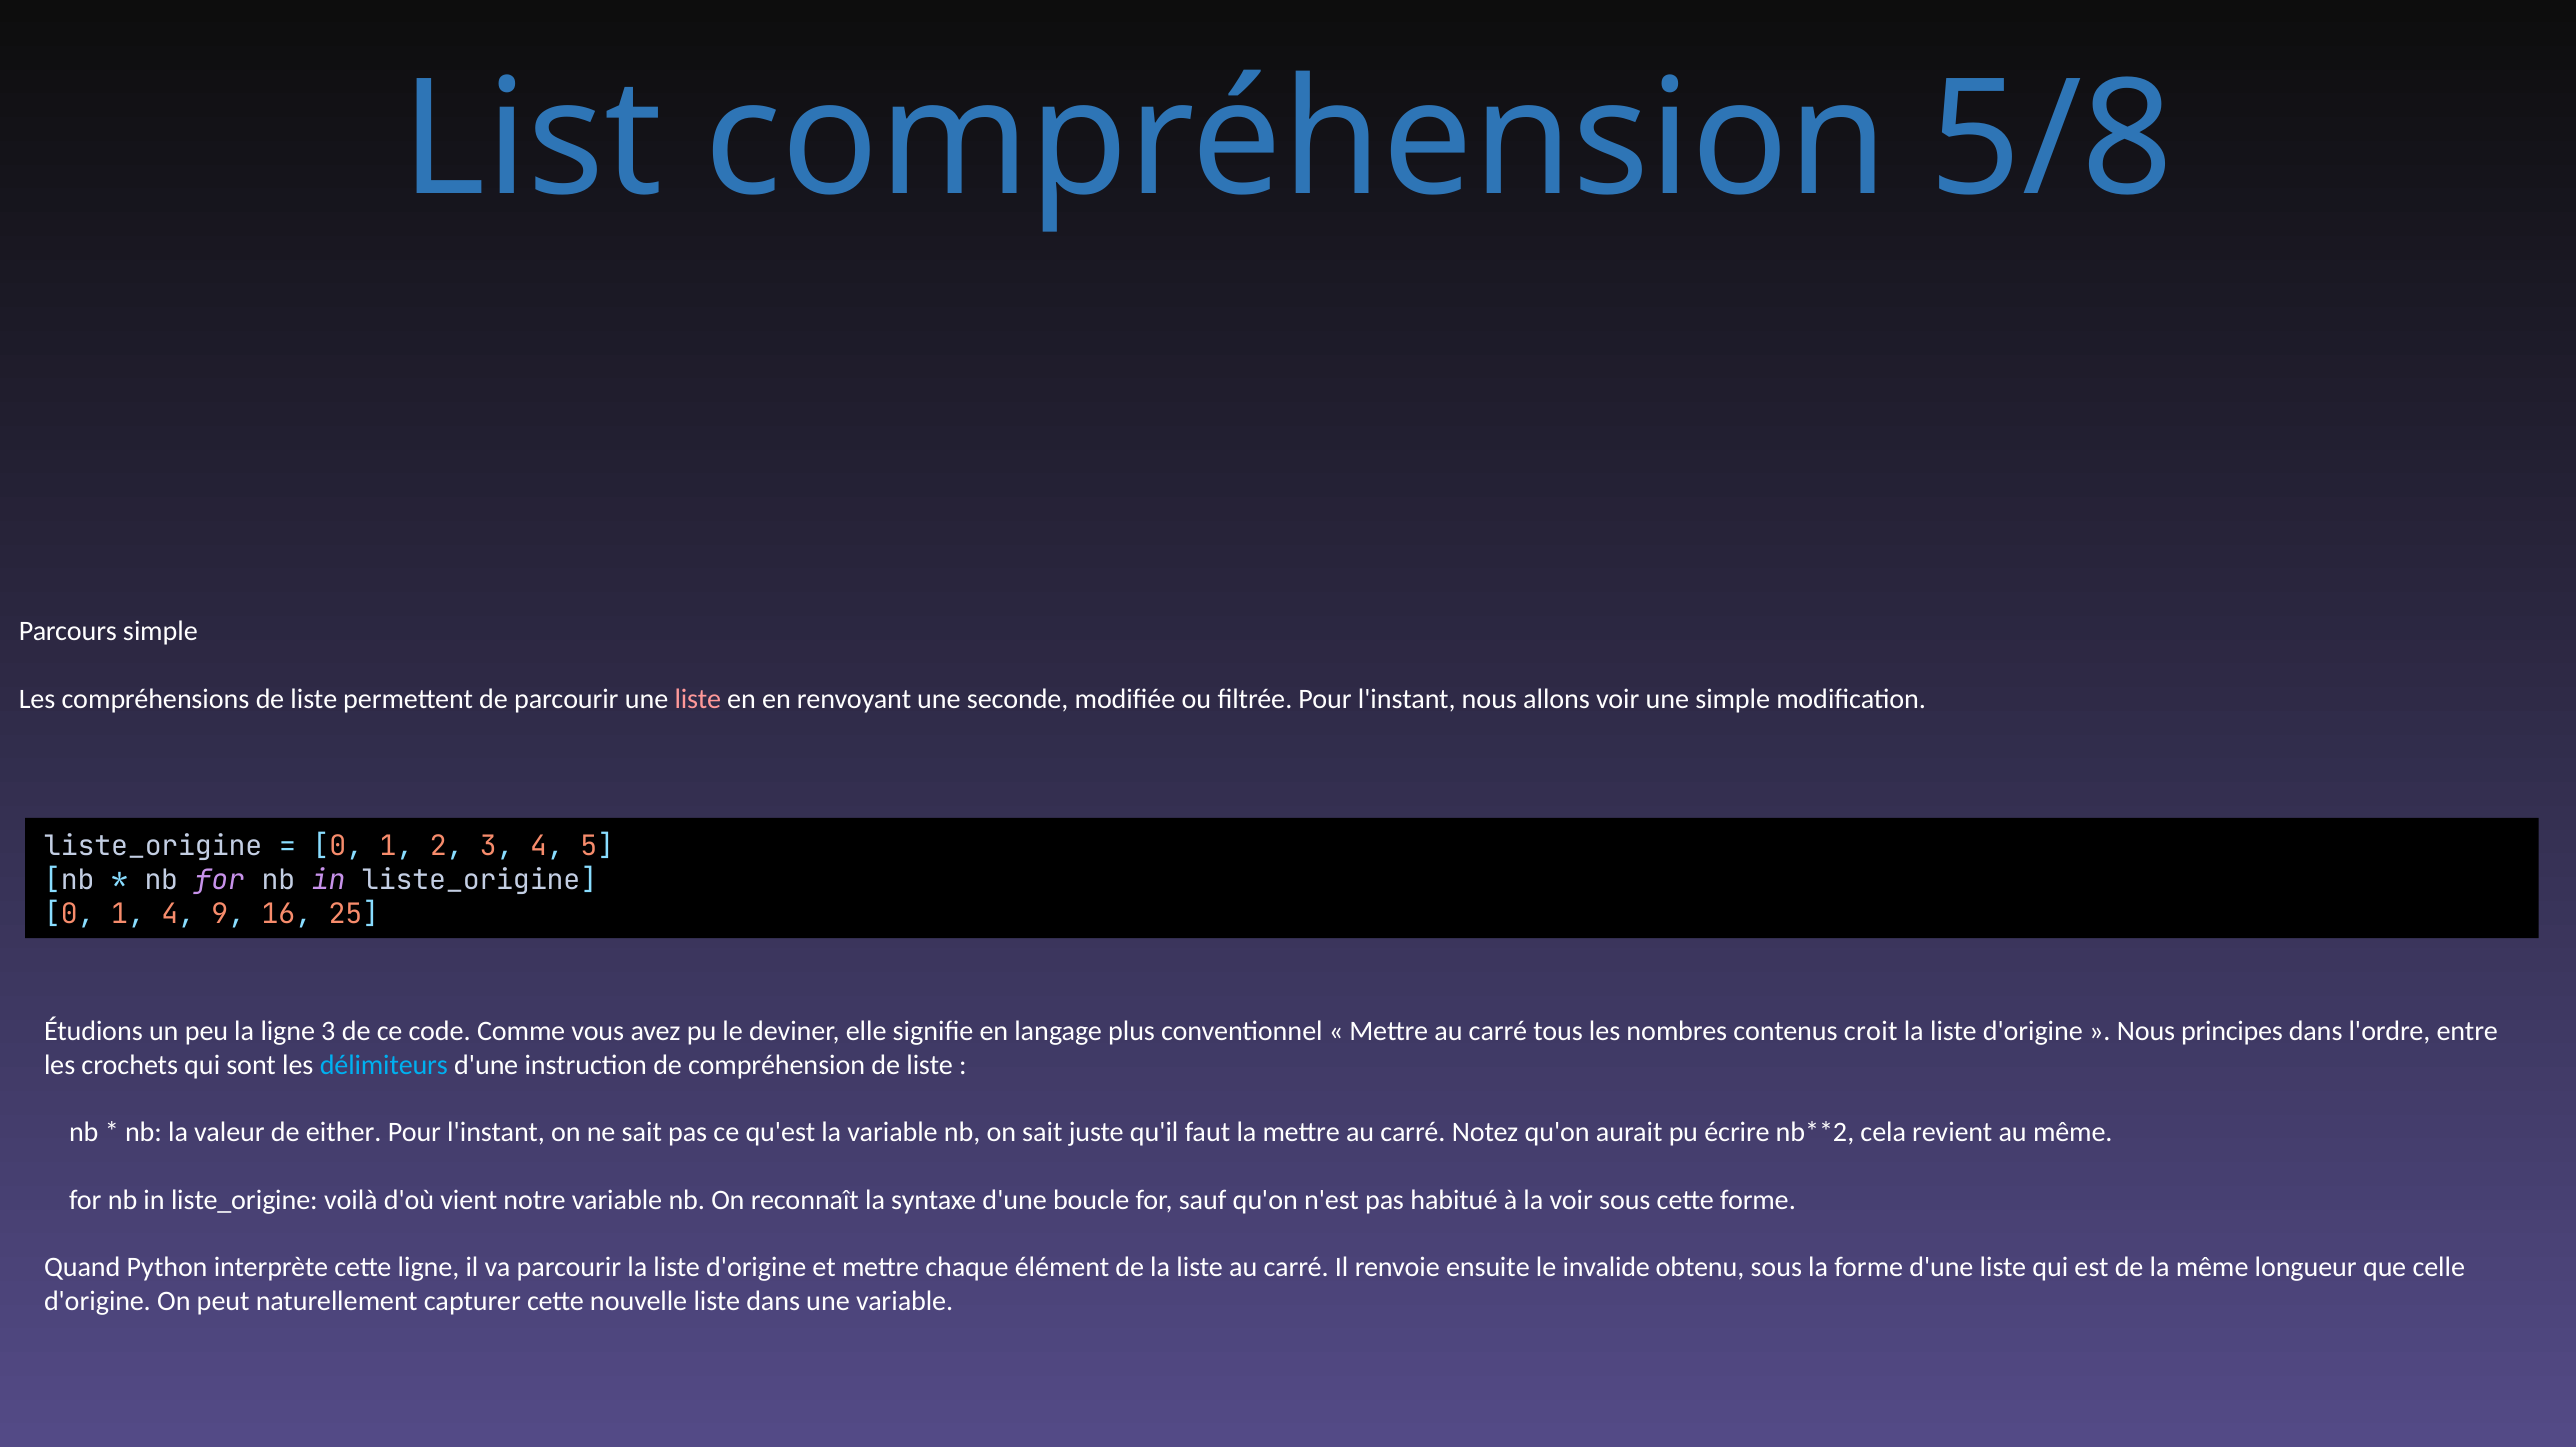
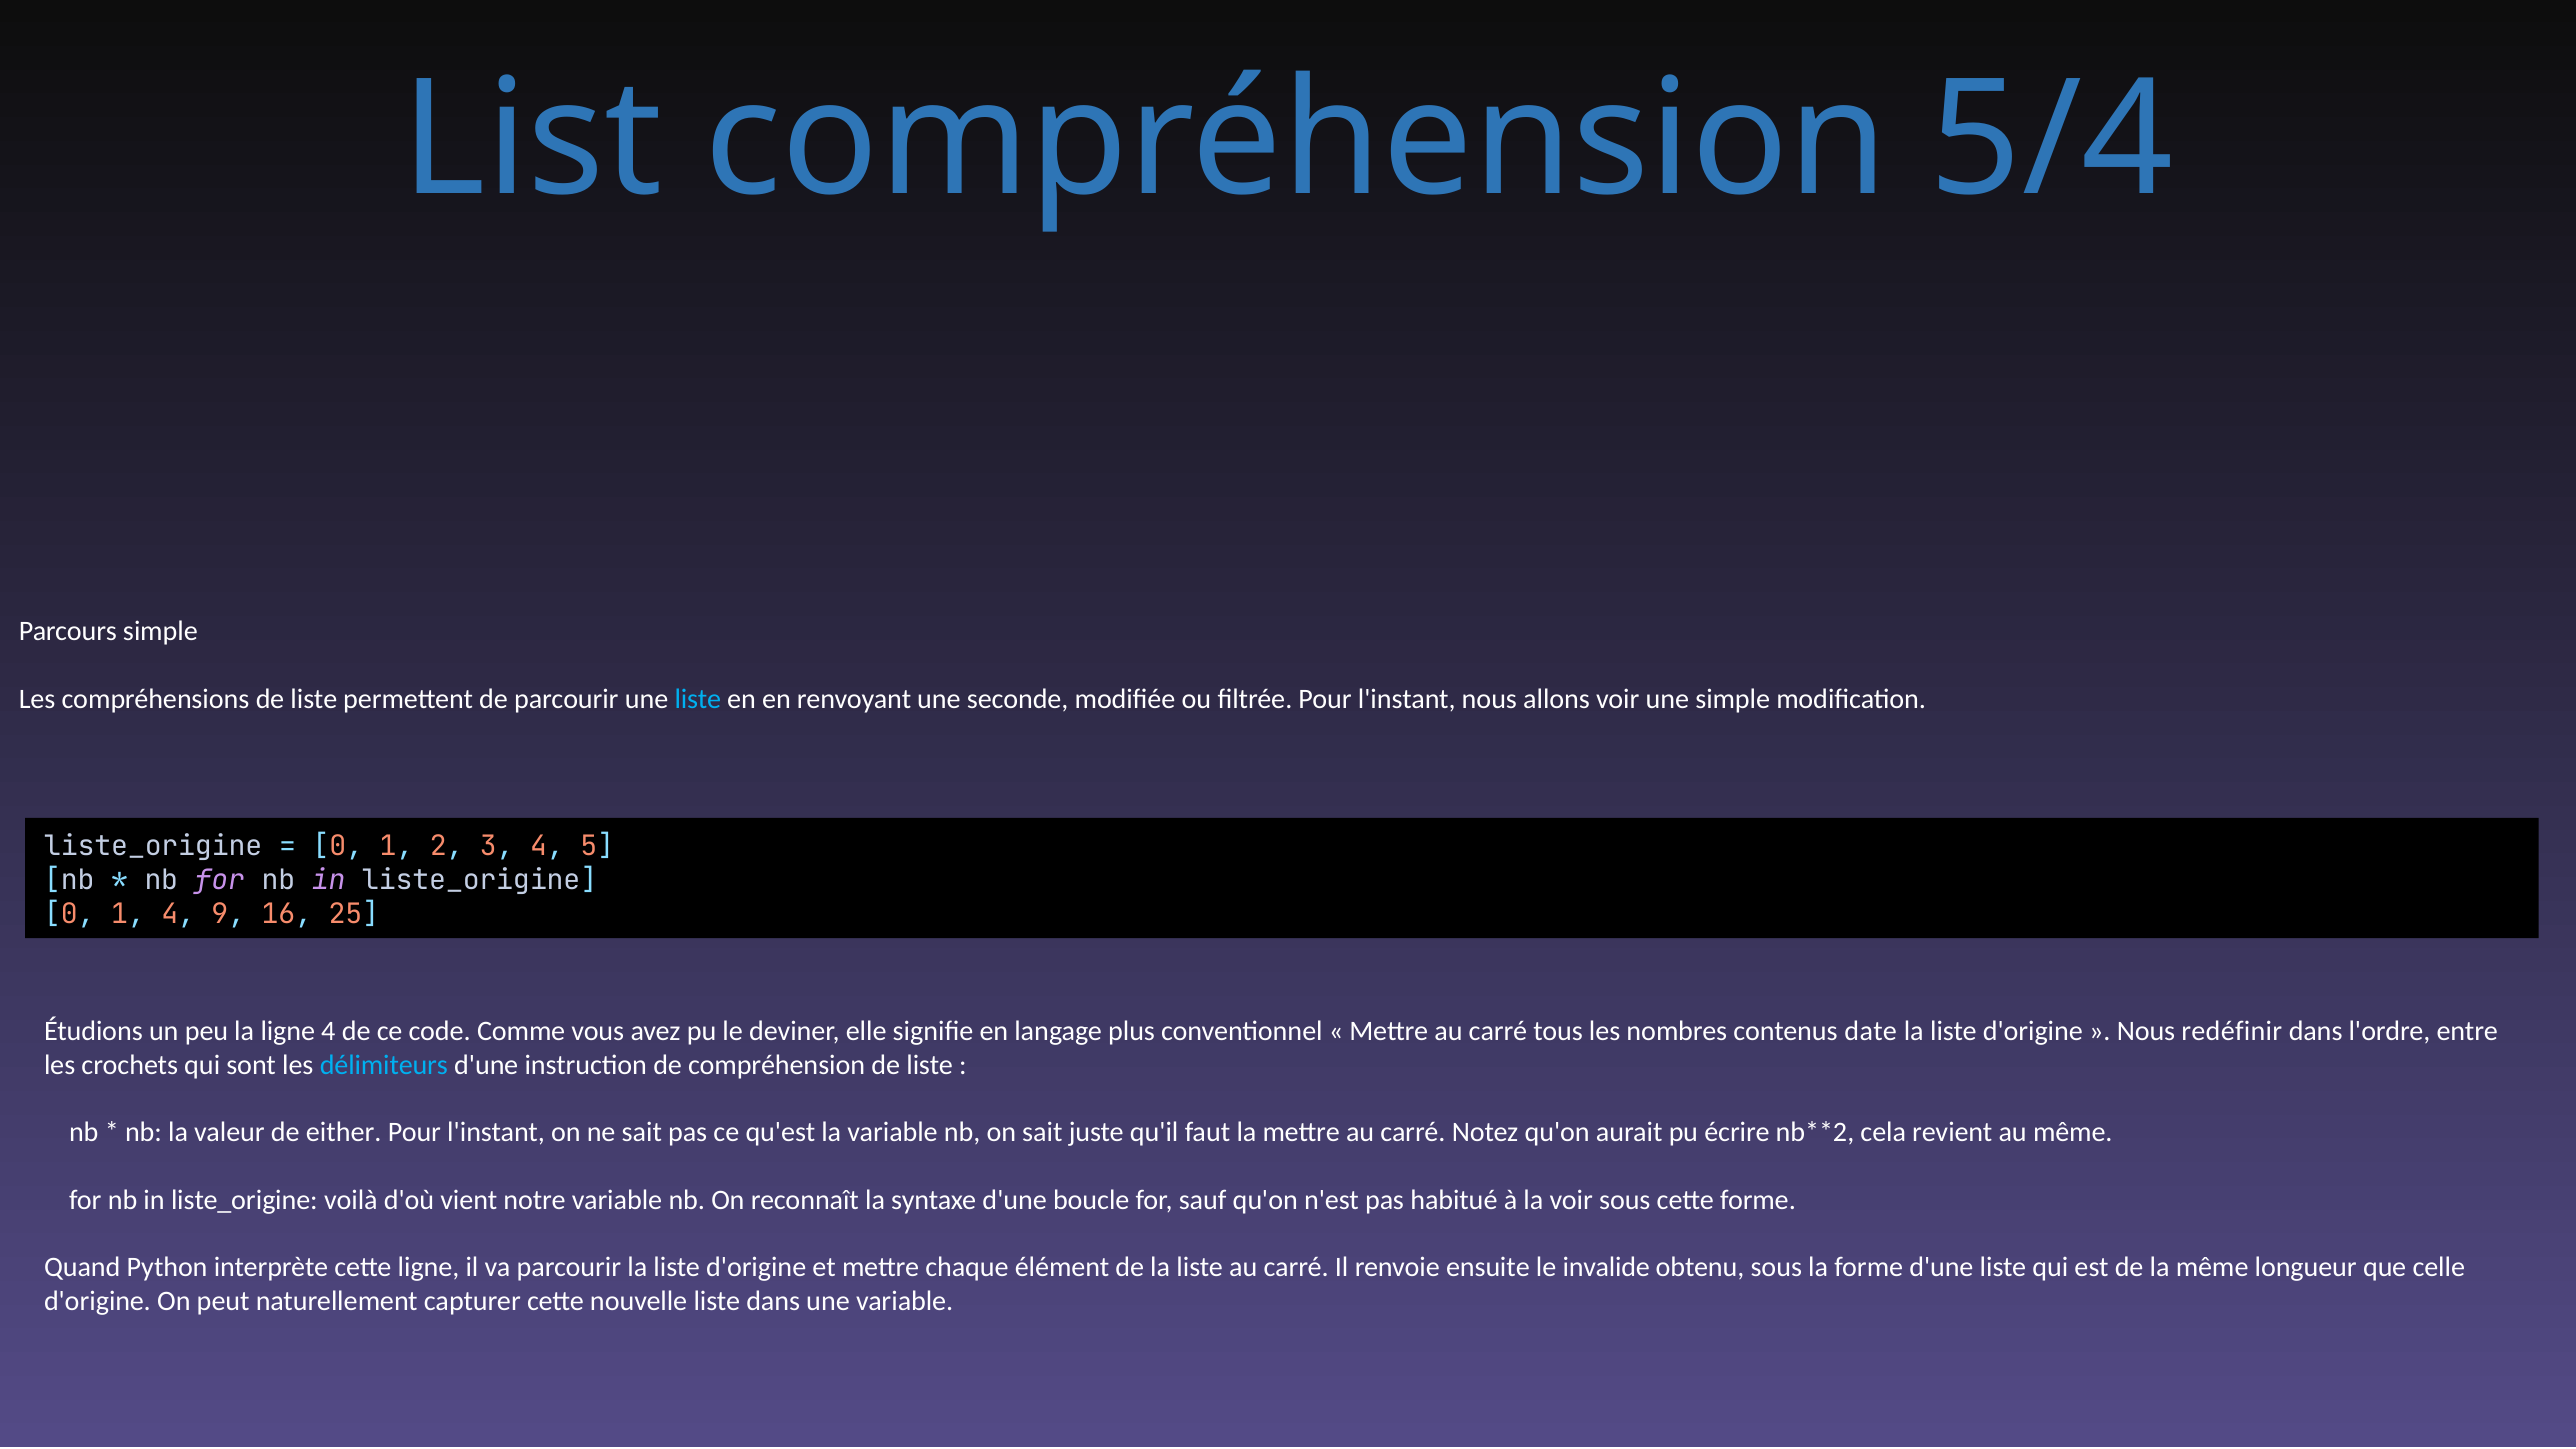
5/8: 5/8 -> 5/4 (2052, 141)
liste colour: pink -> light blue (698, 699)
ligne 3: 3 -> 4 (328, 1031)
croit: croit -> date (1871, 1031)
principes: principes -> redéfinir (2232, 1031)
